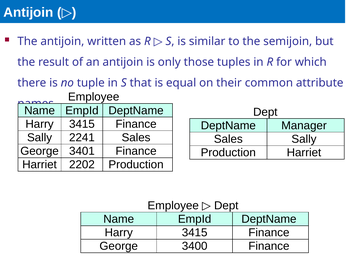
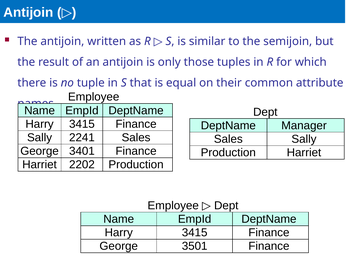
3400: 3400 -> 3501 (195, 247)
